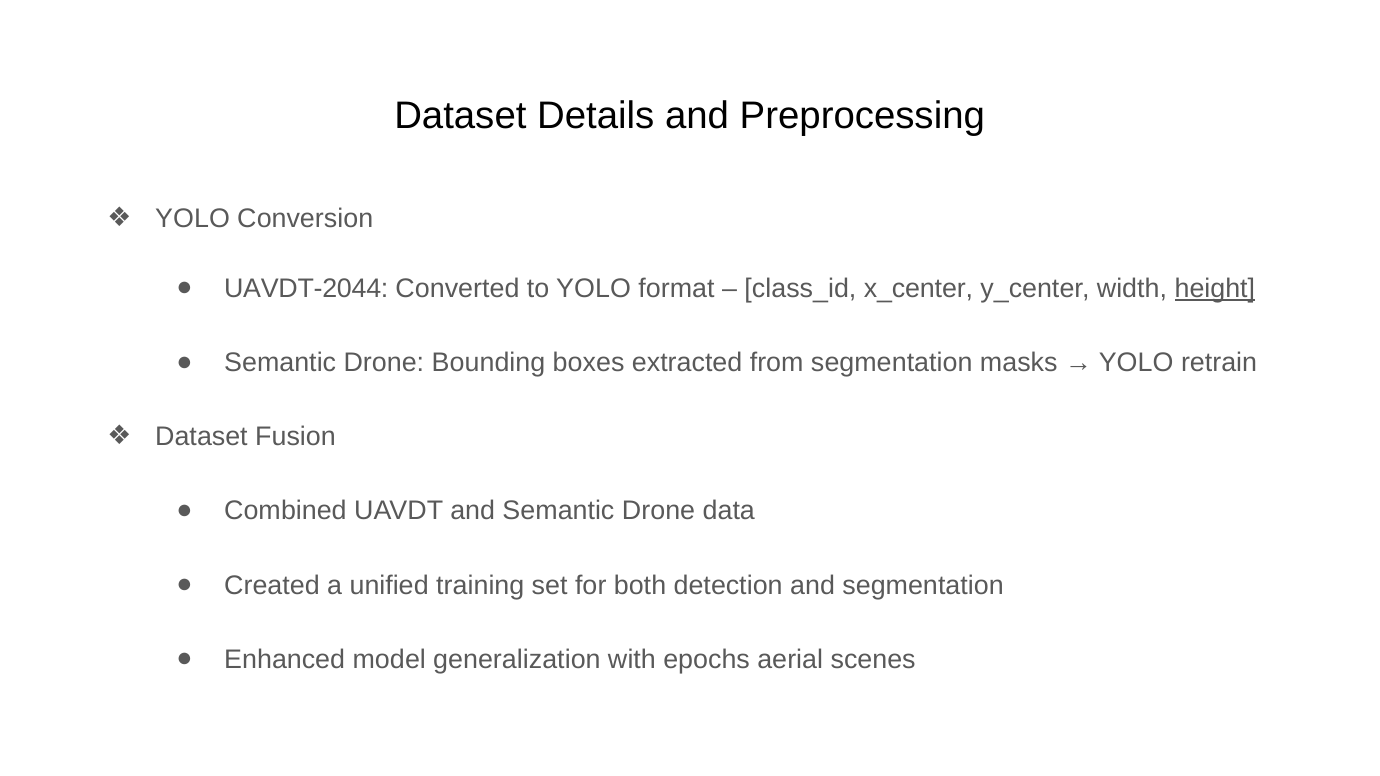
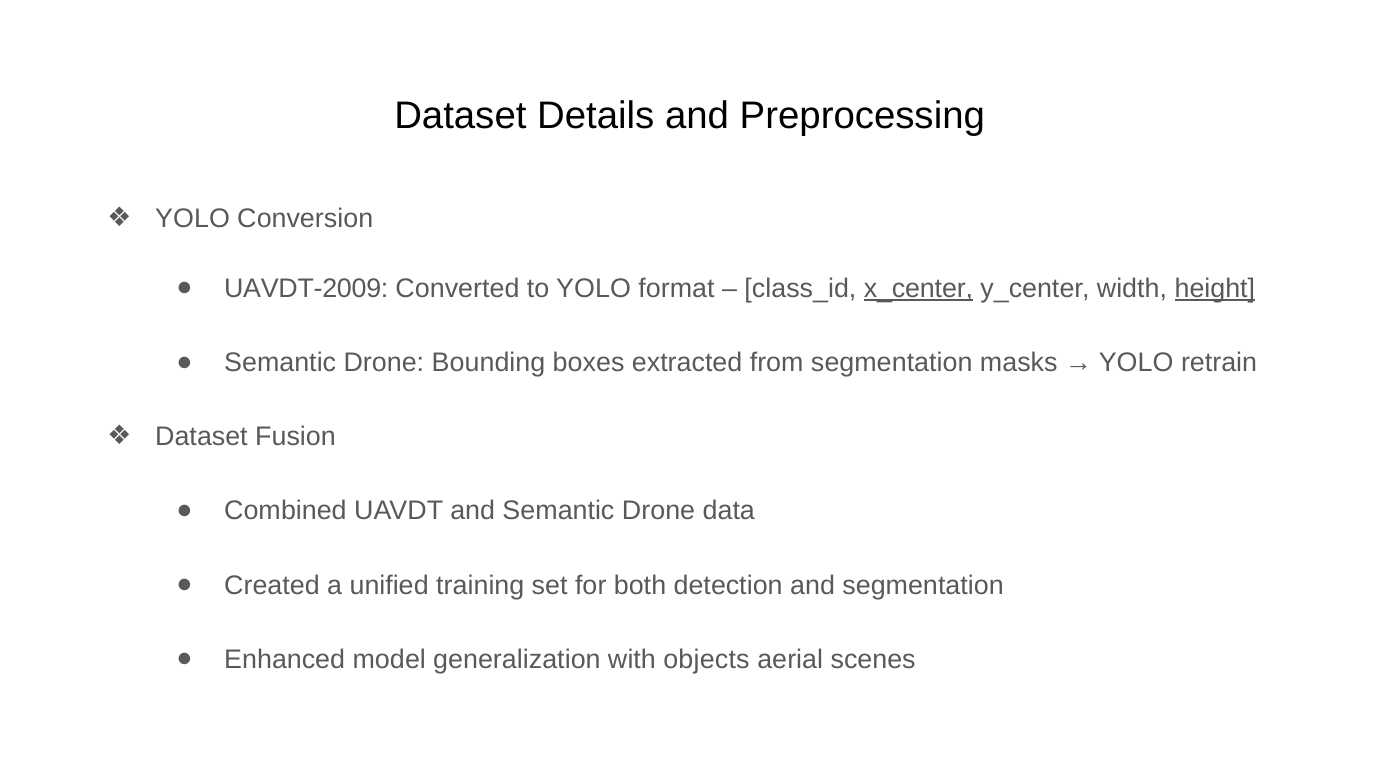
UAVDT-2044: UAVDT-2044 -> UAVDT-2009 (306, 289)
x_center underline: none -> present (918, 289)
epochs: epochs -> objects (706, 660)
